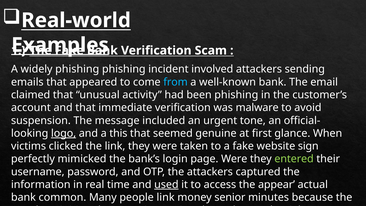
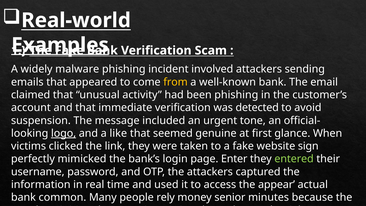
widely phishing: phishing -> malware (77, 69)
from colour: light blue -> yellow (176, 82)
malware: malware -> detected (257, 108)
this: this -> like (118, 133)
page Were: Were -> Enter (234, 159)
used underline: present -> none (166, 184)
people link: link -> rely (166, 197)
